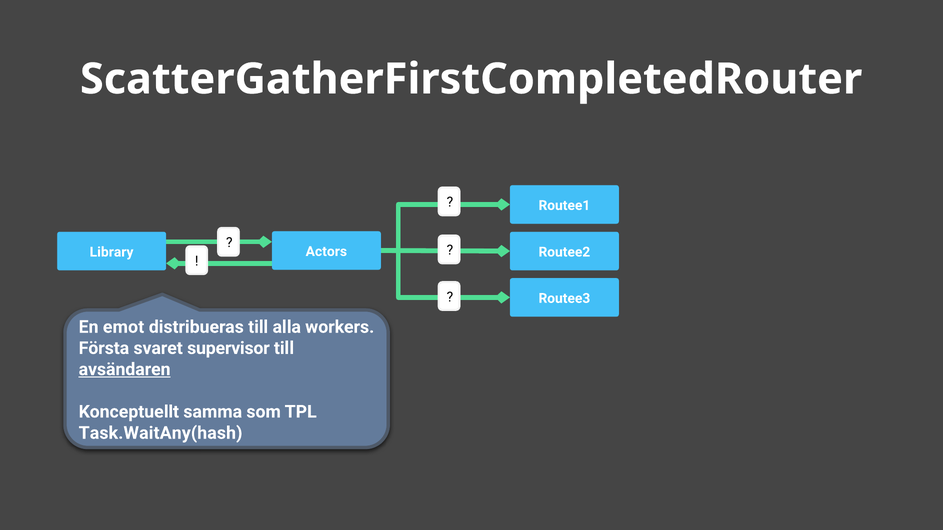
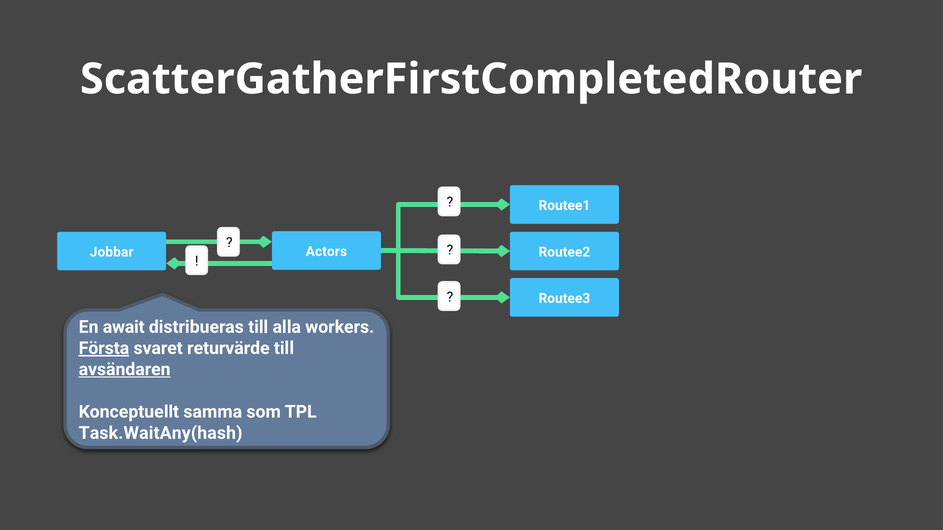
Library: Library -> Jobbar (112, 252)
emot: emot -> await (124, 327)
Första underline: none -> present (104, 348)
supervisor: supervisor -> returvärde (228, 348)
